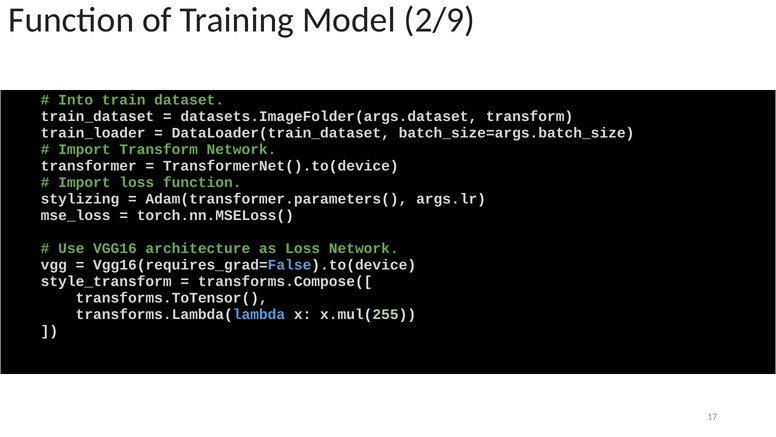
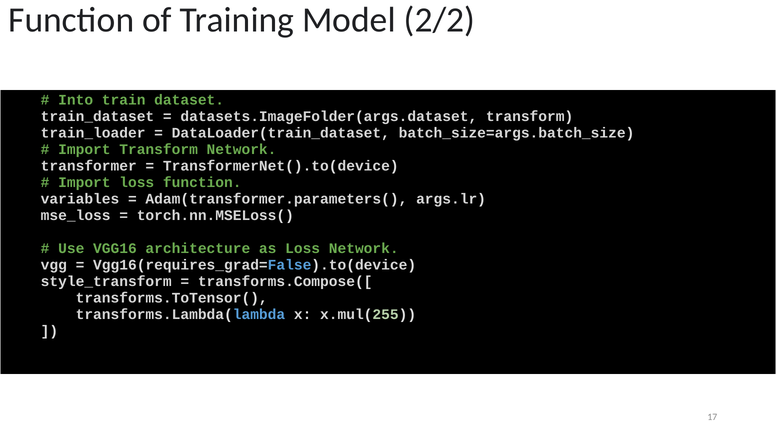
2/9: 2/9 -> 2/2 (439, 20)
stylizing: stylizing -> variables (80, 199)
